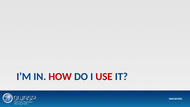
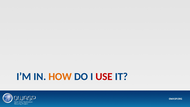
HOW colour: red -> orange (60, 76)
